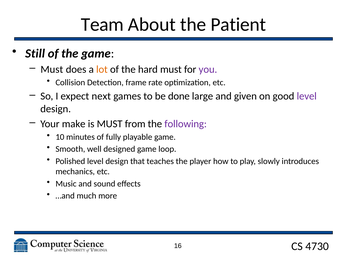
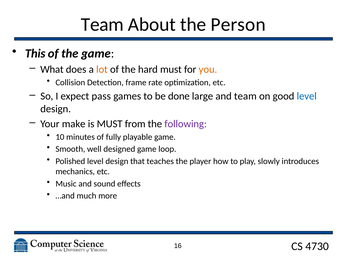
Patient: Patient -> Person (238, 24)
Still: Still -> This (35, 54)
Must: Must -> What (52, 69)
you colour: purple -> orange (208, 69)
next: next -> pass (101, 96)
and given: given -> team (245, 96)
level colour: purple -> blue (307, 96)
